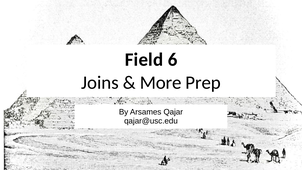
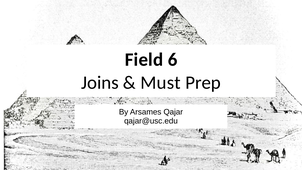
More: More -> Must (160, 83)
